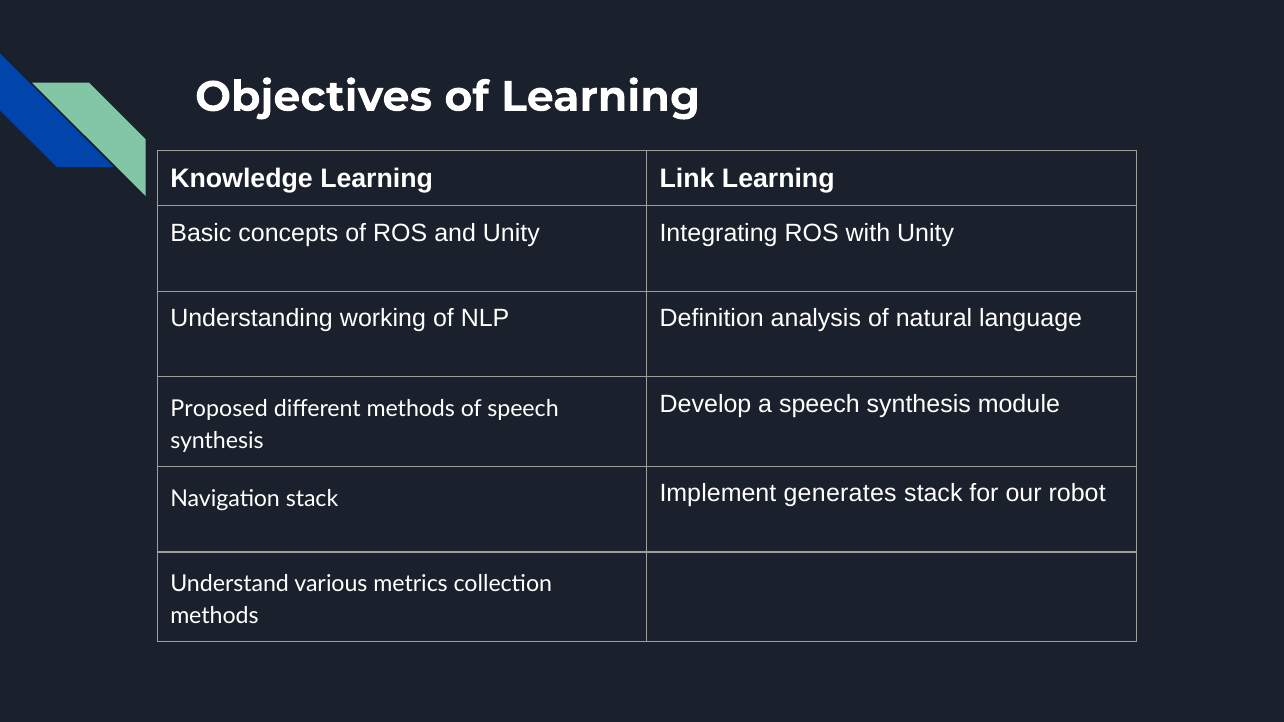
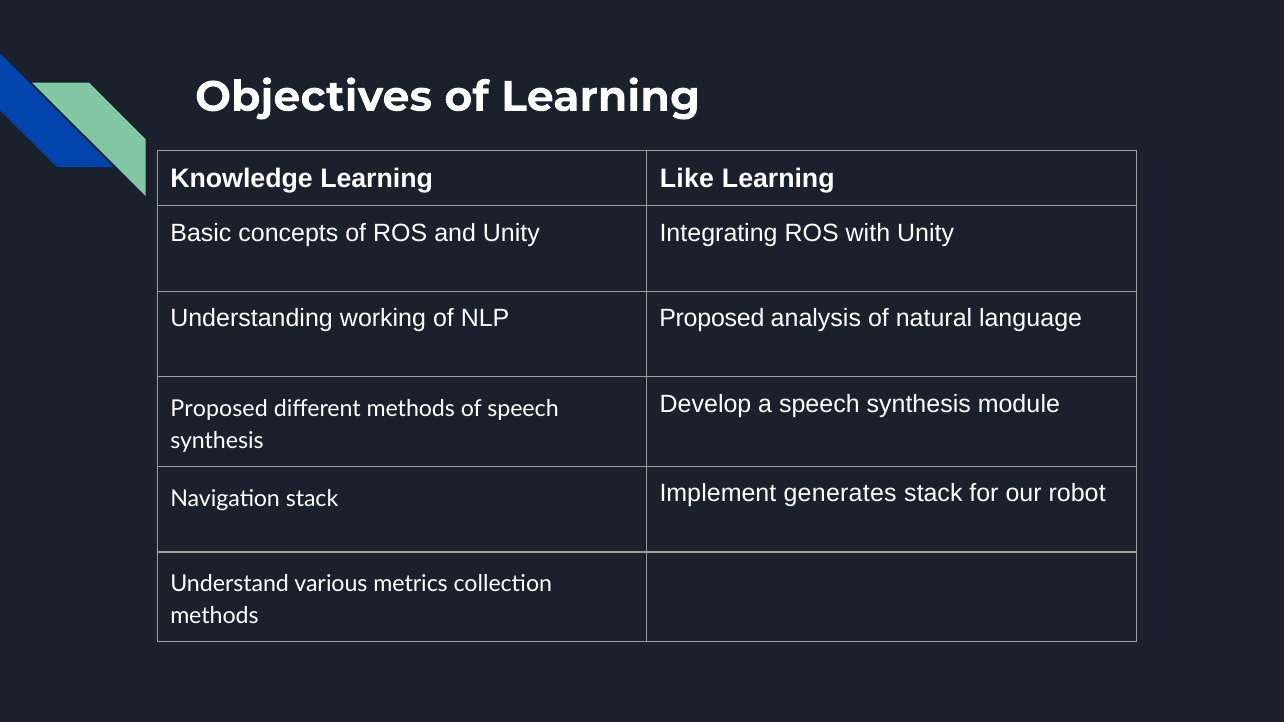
Link: Link -> Like (687, 179)
NLP Definition: Definition -> Proposed (712, 319)
